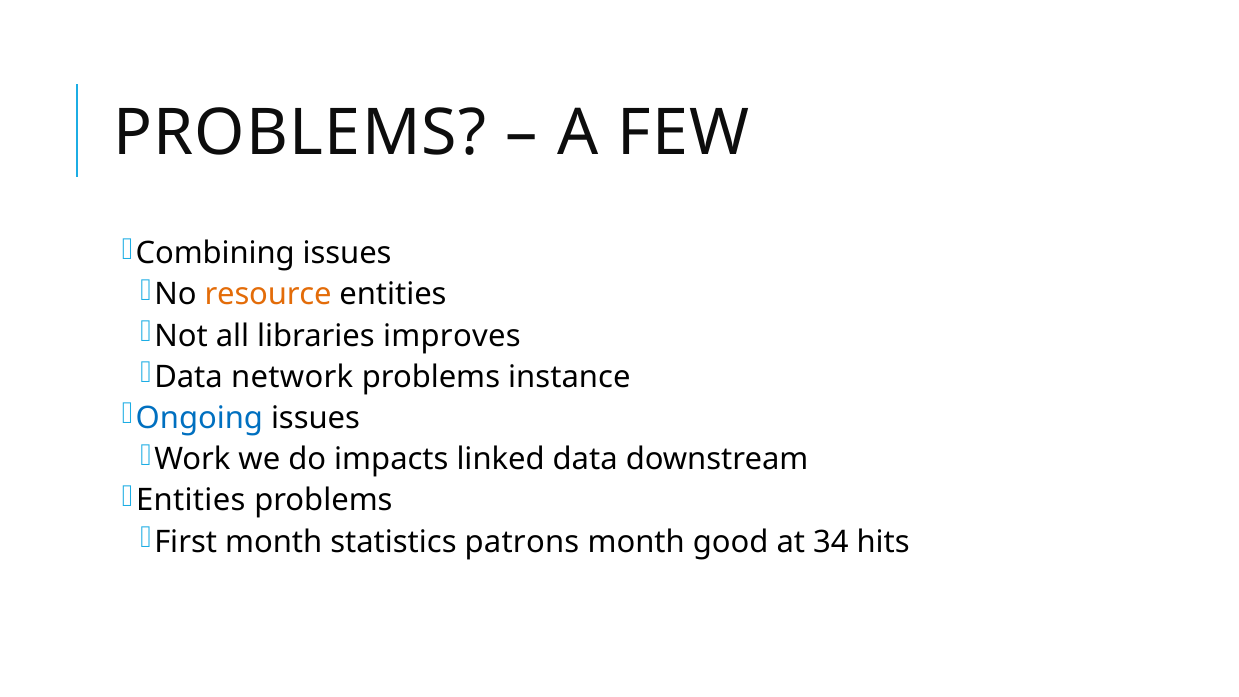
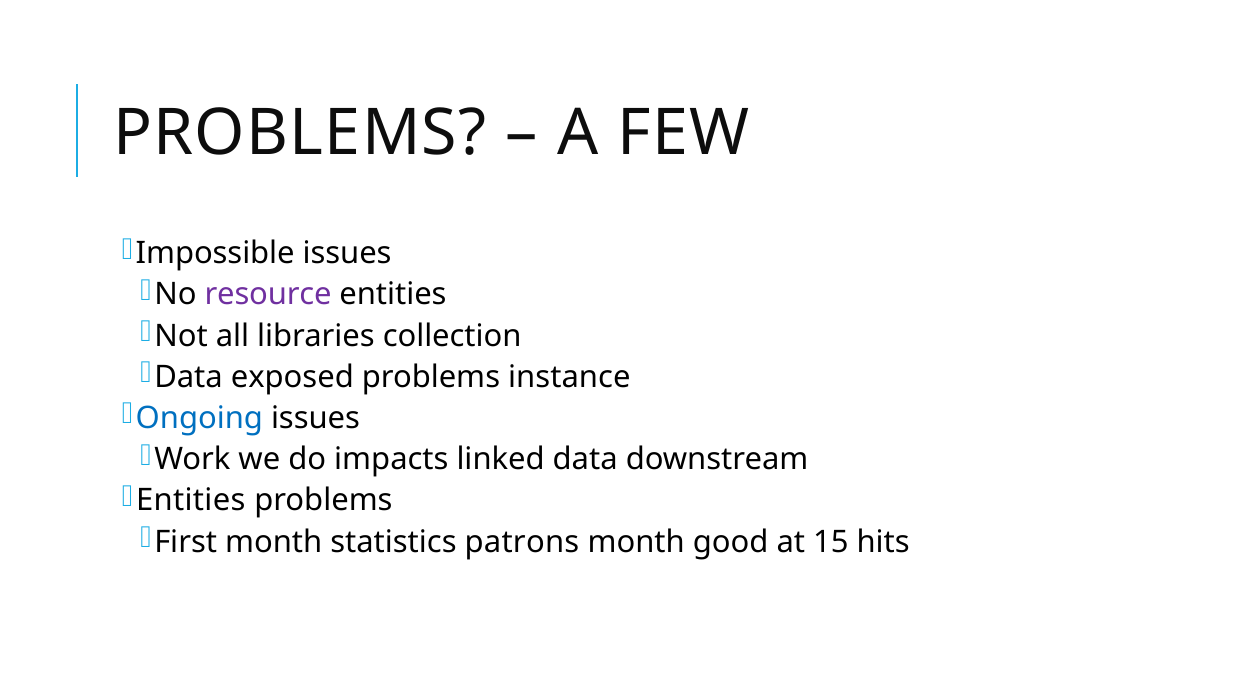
Combining: Combining -> Impossible (215, 254)
resource colour: orange -> purple (268, 295)
improves: improves -> collection (452, 336)
network: network -> exposed (292, 377)
34: 34 -> 15 (831, 542)
